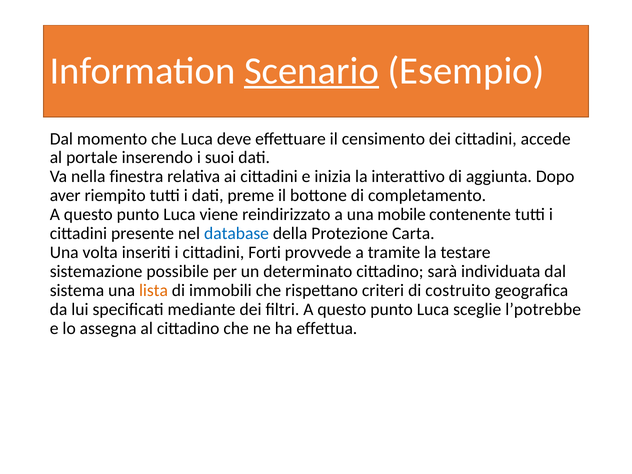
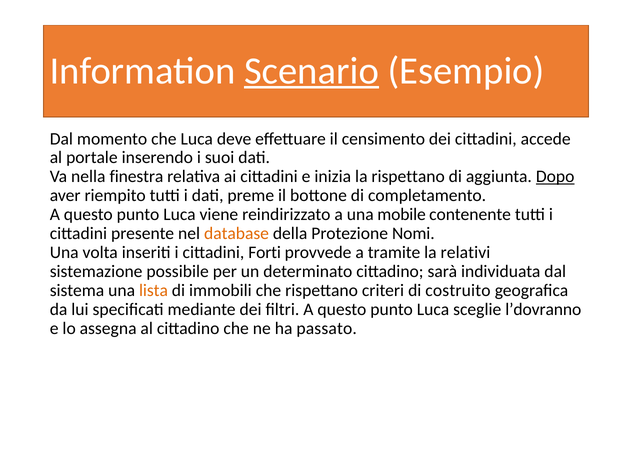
la interattivo: interattivo -> rispettano (408, 177)
Dopo underline: none -> present (555, 177)
database colour: blue -> orange (237, 234)
Carta: Carta -> Nomi (413, 234)
testare: testare -> relativi (465, 252)
l’potrebbe: l’potrebbe -> l’dovranno (543, 309)
effettua: effettua -> passato (327, 328)
